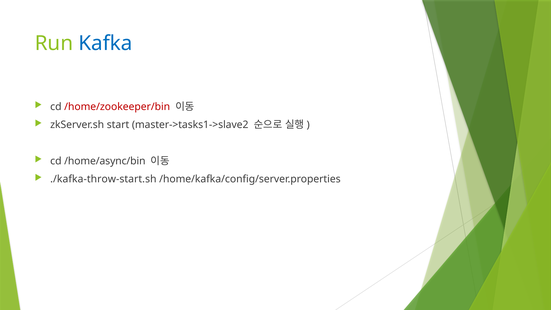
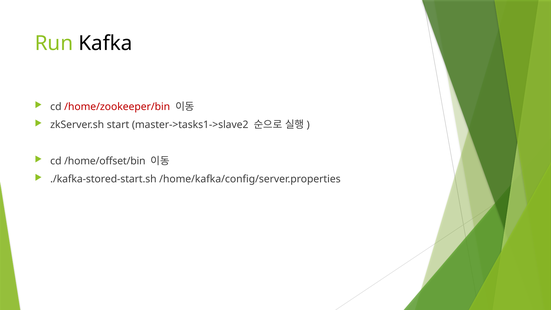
Kafka colour: blue -> black (105, 43)
/home/async/bin: /home/async/bin -> /home/offset/bin (105, 161)
./kafka-throw-start.sh: ./kafka-throw-start.sh -> ./kafka-stored-start.sh (103, 179)
